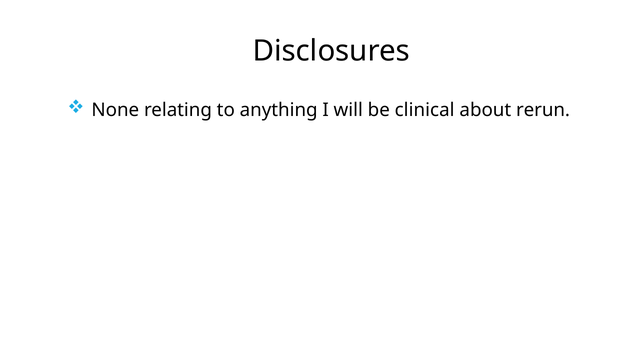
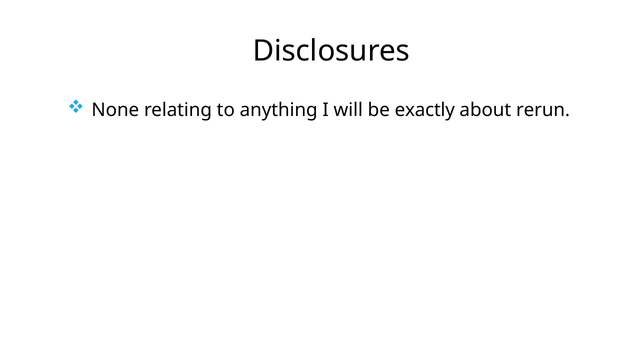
clinical: clinical -> exactly (425, 110)
